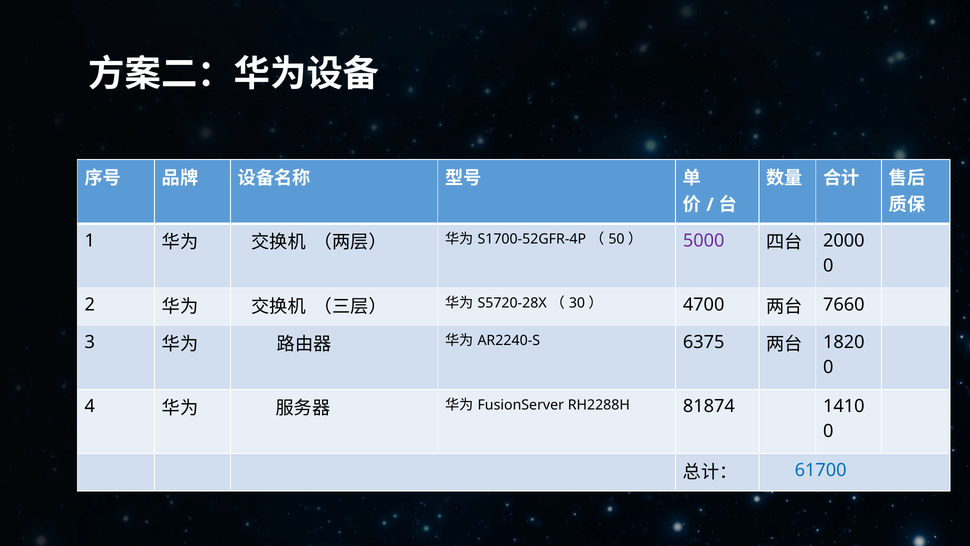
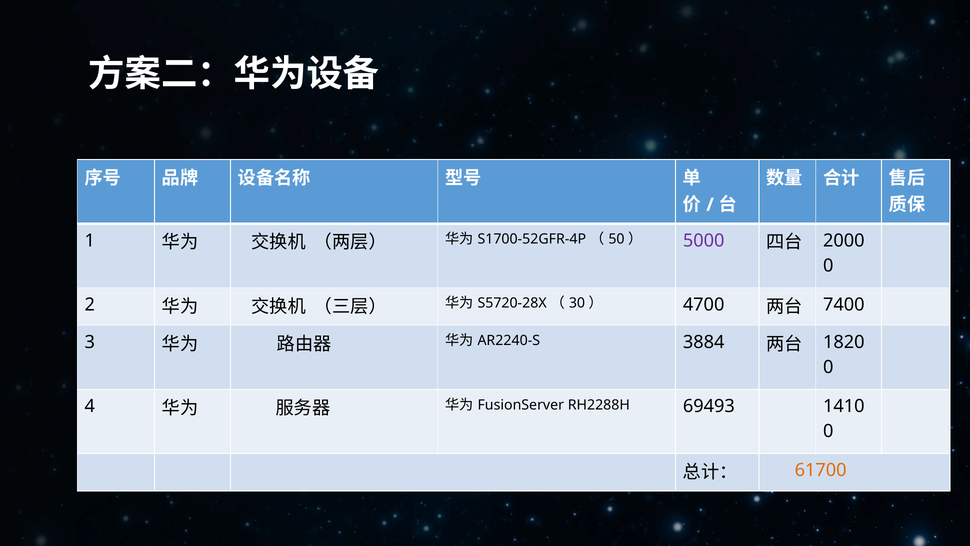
7660: 7660 -> 7400 (844, 305)
6375: 6375 -> 3884 (704, 342)
81874: 81874 -> 69493 (709, 406)
61700 colour: blue -> orange (821, 470)
